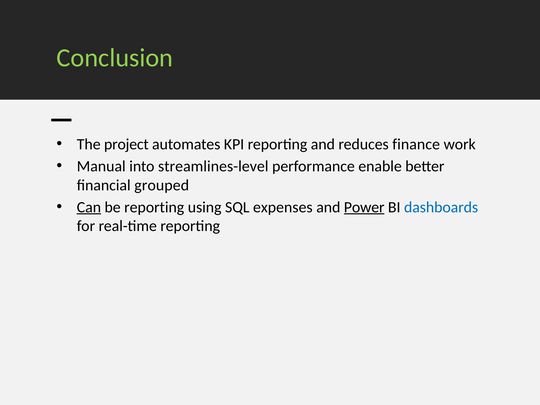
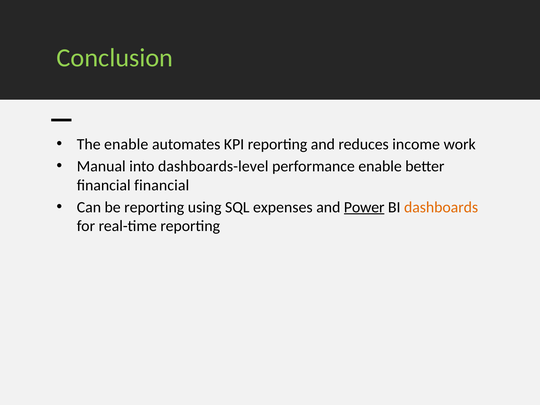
The project: project -> enable (126, 144)
finance: finance -> income (416, 144)
streamlines-level: streamlines-level -> dashboards-level (213, 166)
financial grouped: grouped -> financial (162, 185)
Can underline: present -> none (89, 207)
dashboards colour: blue -> orange (441, 207)
